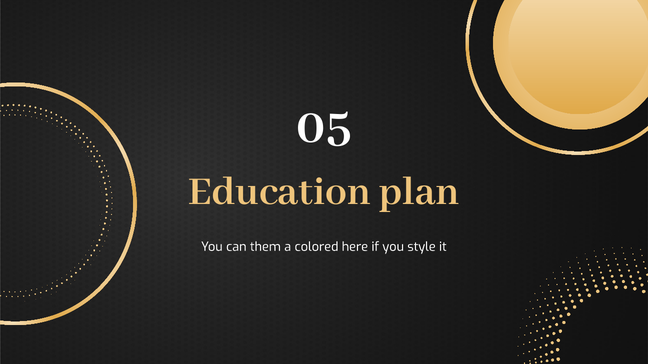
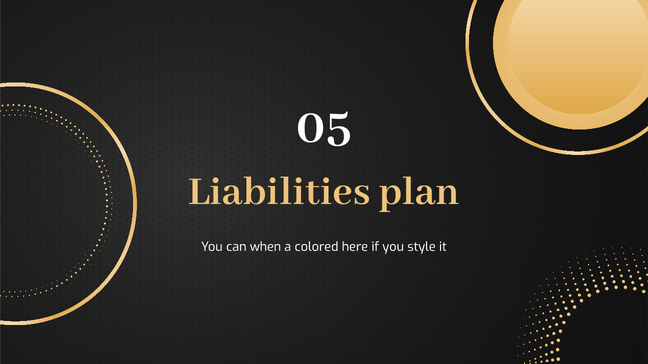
Education: Education -> Liabilities (279, 190)
them: them -> when (265, 247)
